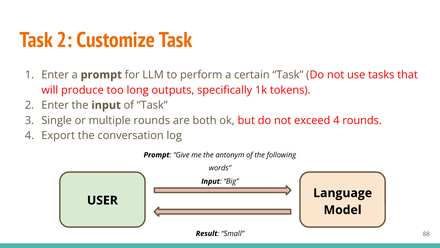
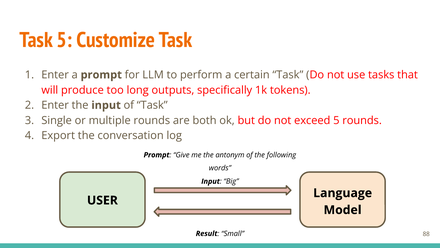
Task 2: 2 -> 5 (64, 40)
exceed 4: 4 -> 5 (336, 120)
